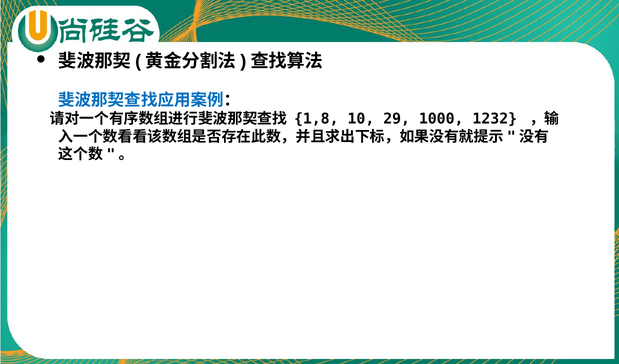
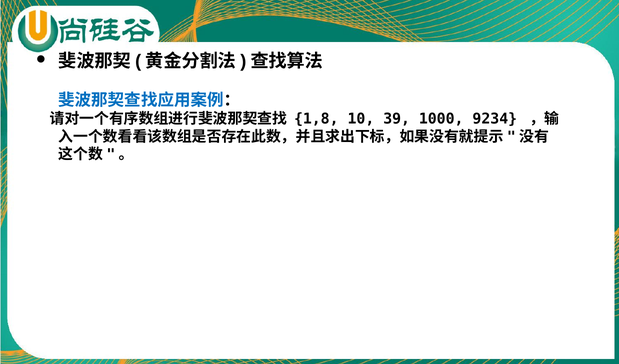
29: 29 -> 39 (397, 119)
1232: 1232 -> 9234 (495, 119)
